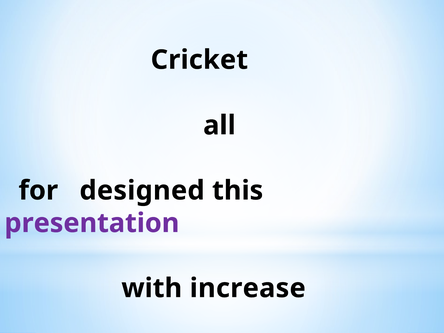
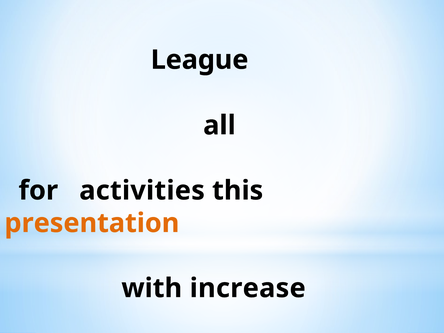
Cricket: Cricket -> League (200, 60)
designed: designed -> activities (142, 191)
presentation colour: purple -> orange (92, 223)
